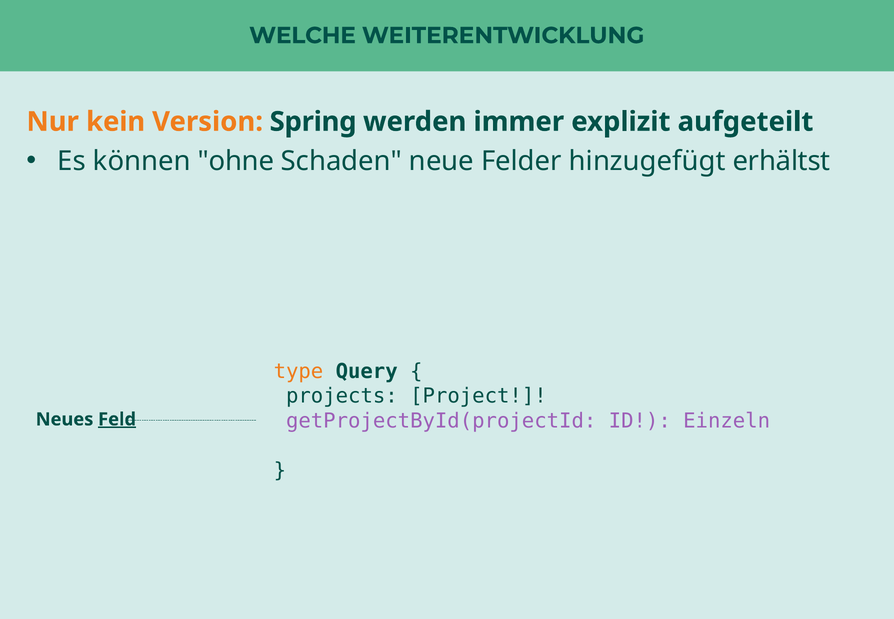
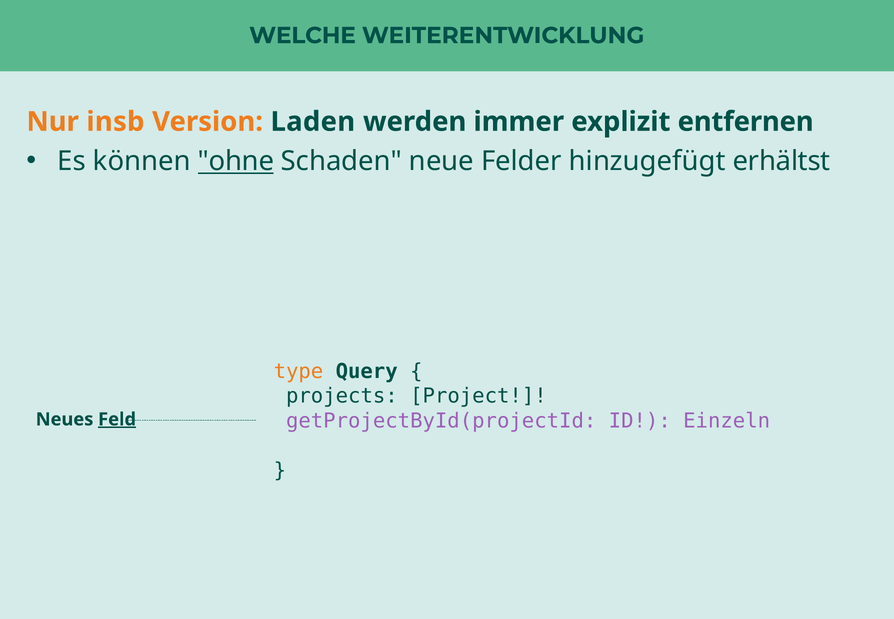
kein: kein -> insb (115, 122)
Spring: Spring -> Laden (313, 122)
aufgeteilt: aufgeteilt -> entfernen (746, 122)
ohne underline: none -> present (236, 161)
